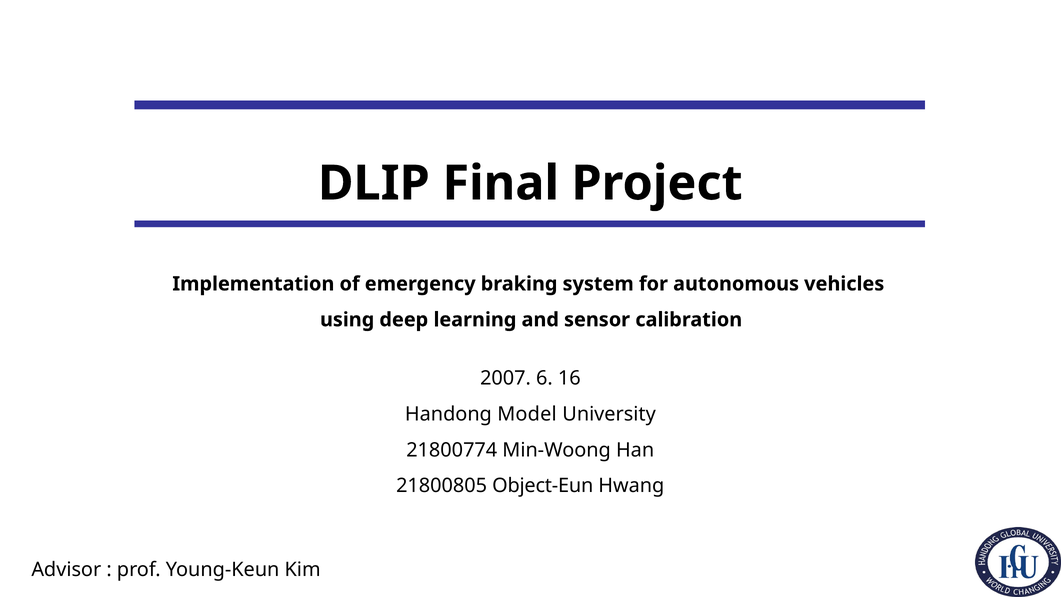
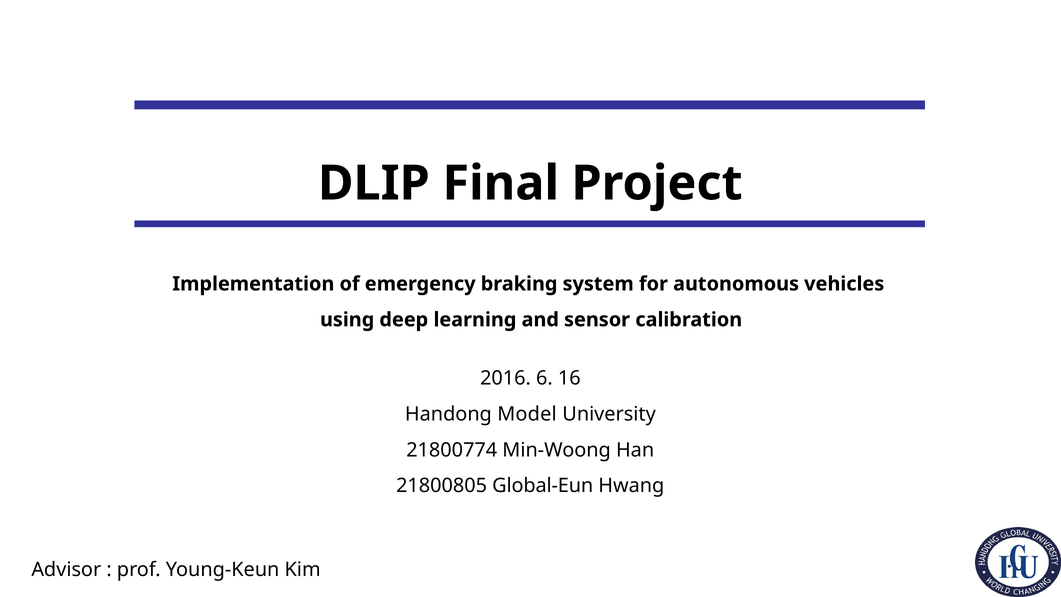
2007: 2007 -> 2016 (506, 378)
Object-Eun: Object-Eun -> Global-Eun (543, 486)
